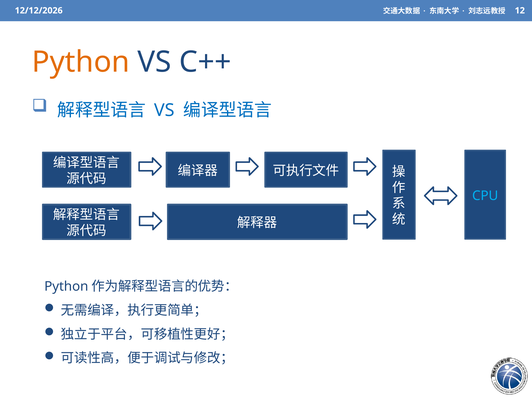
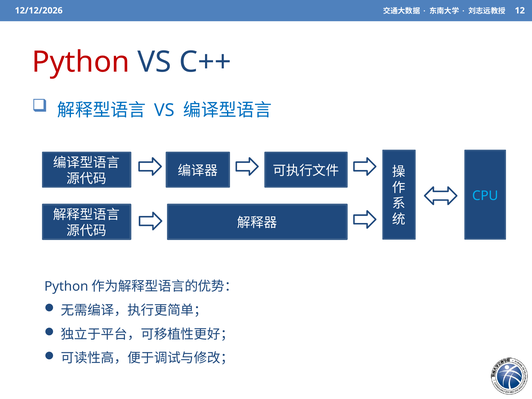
Python colour: orange -> red (81, 62)
